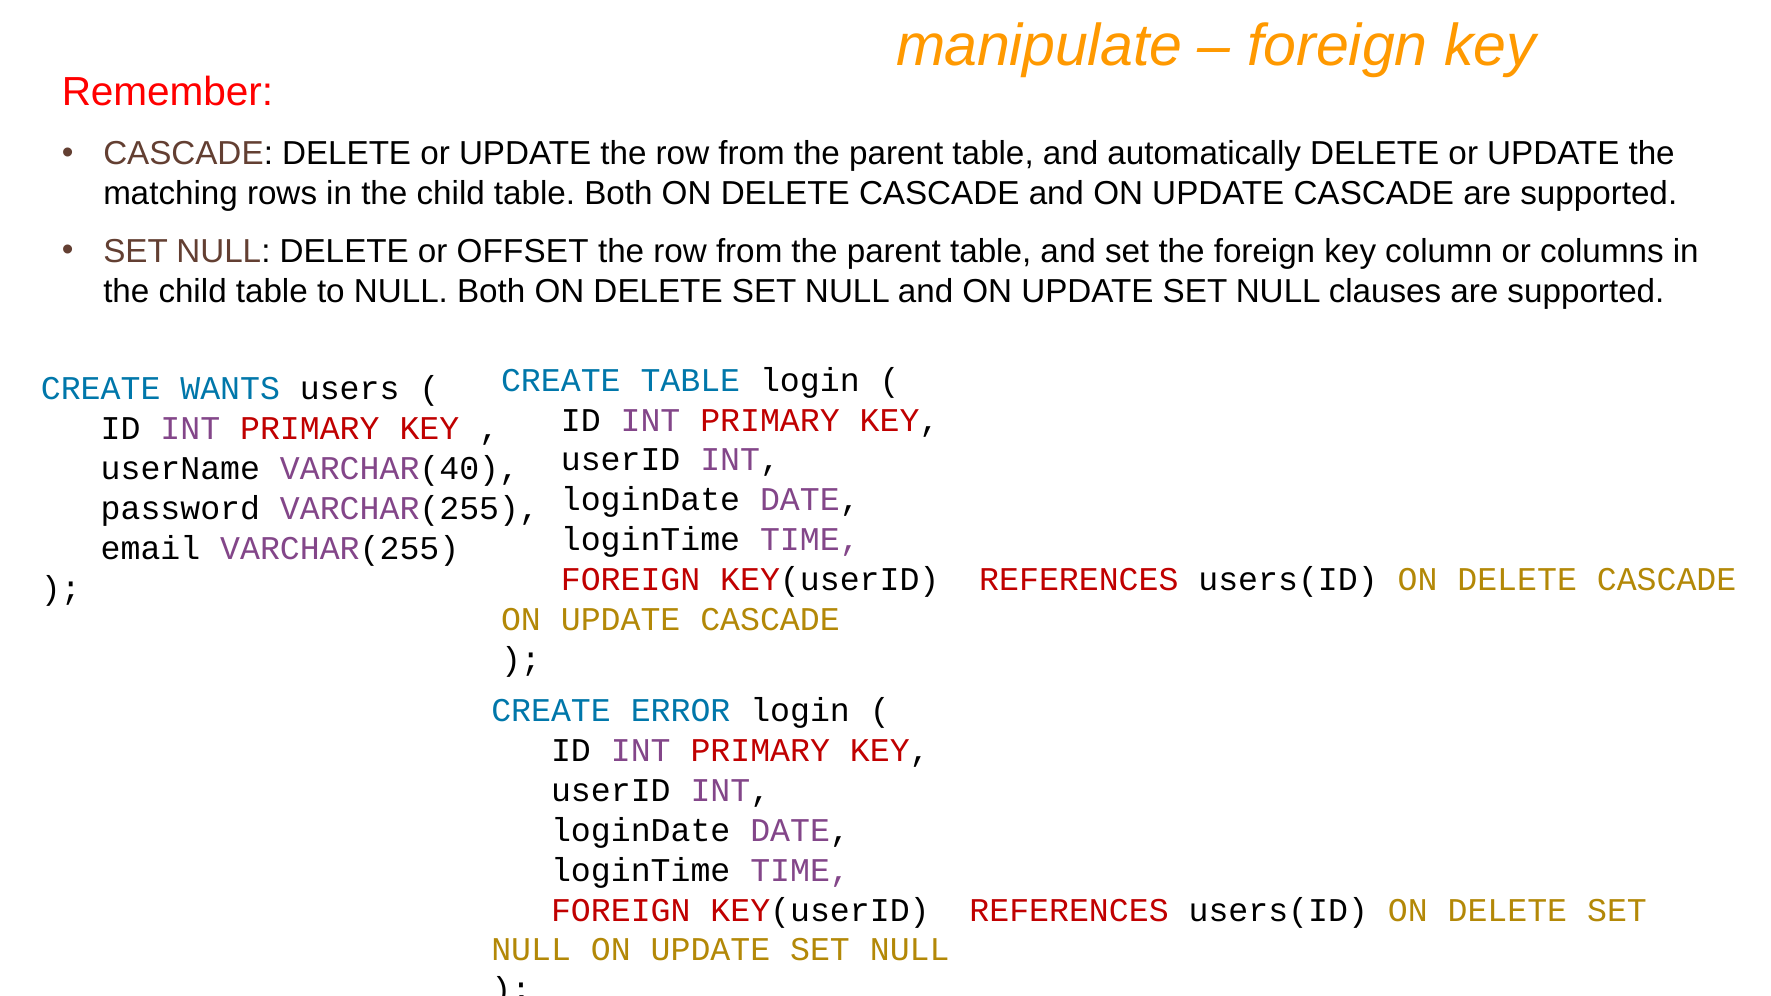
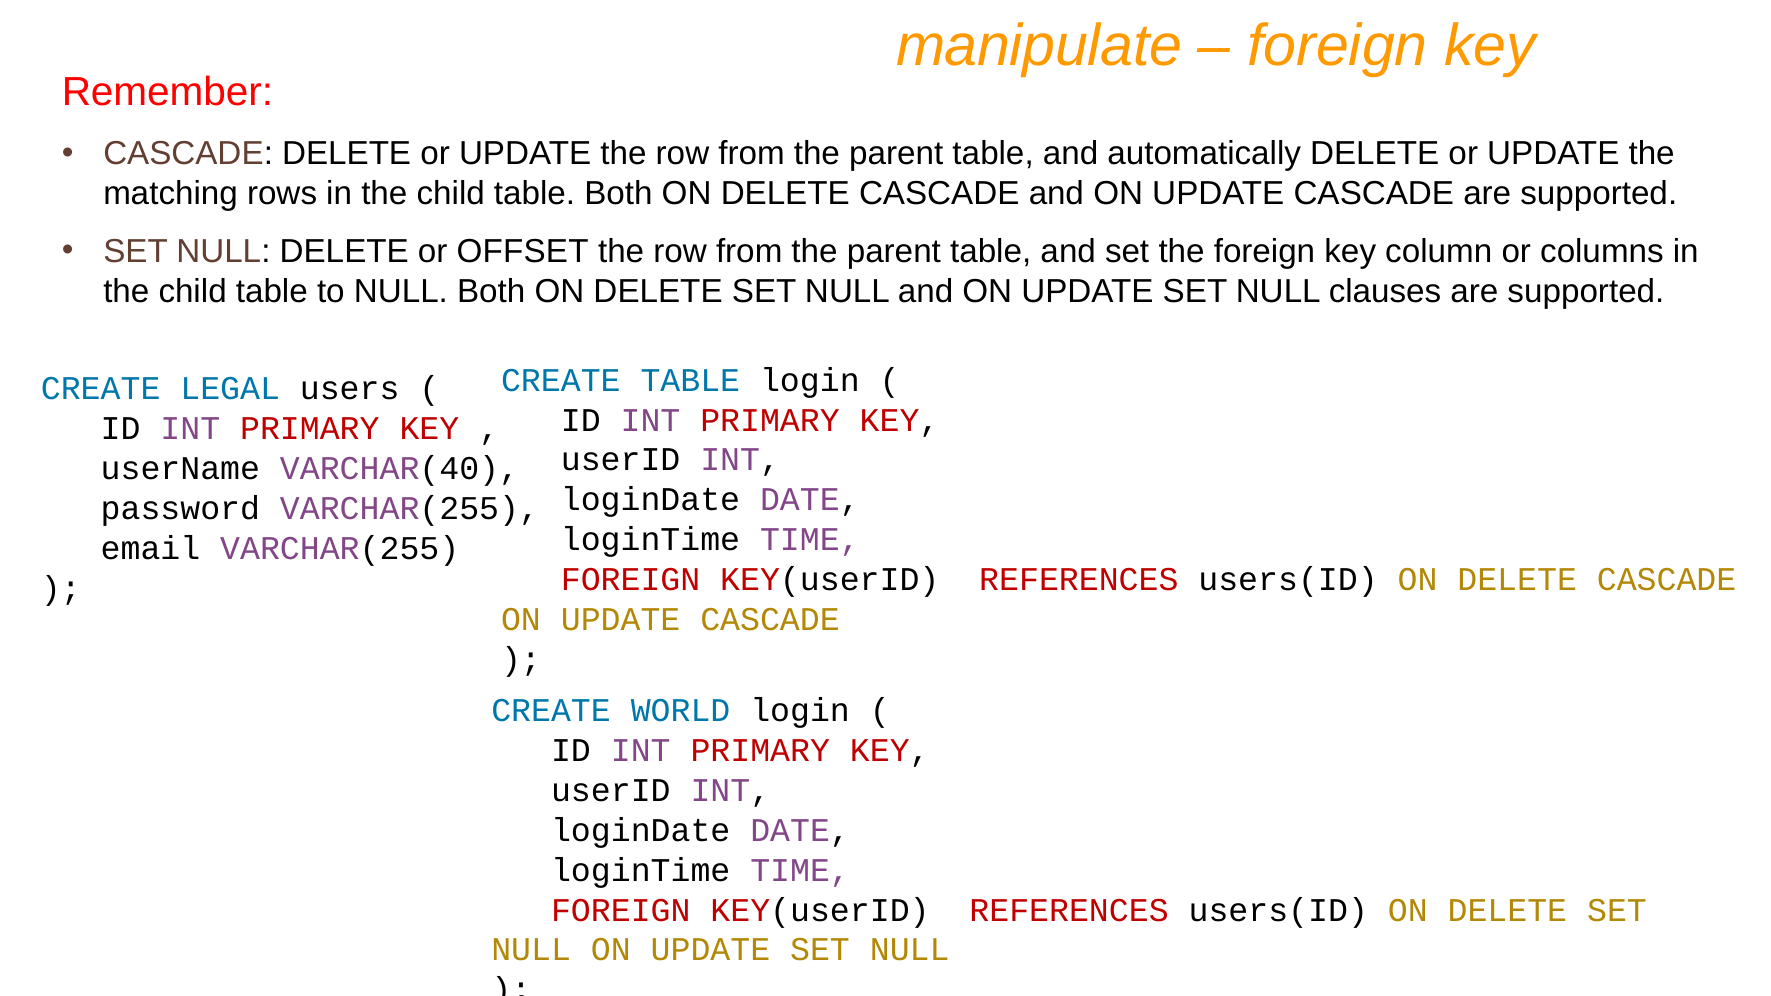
WANTS: WANTS -> LEGAL (230, 389)
ERROR: ERROR -> WORLD (681, 711)
